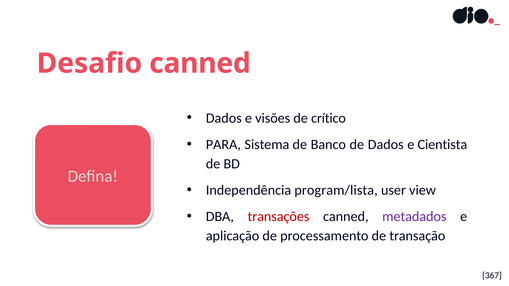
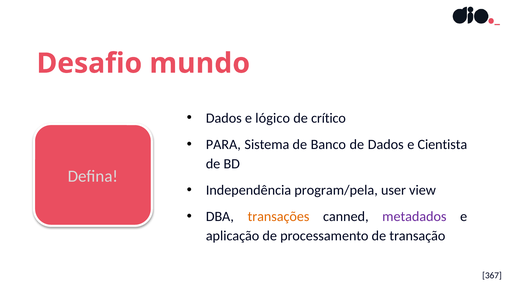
Desafio canned: canned -> mundo (200, 63)
visões: visões -> lógico (273, 118)
program/lista: program/lista -> program/pela (336, 190)
transações colour: red -> orange (279, 217)
